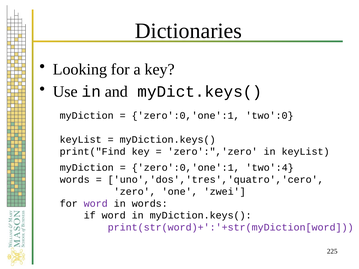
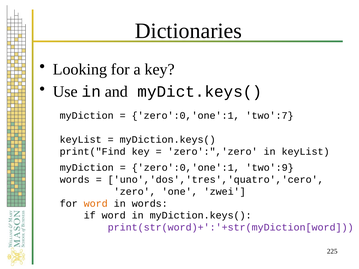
two':0: two':0 -> two':7 (270, 116)
two':4: two':4 -> two':9 (270, 168)
word colour: purple -> orange (96, 204)
